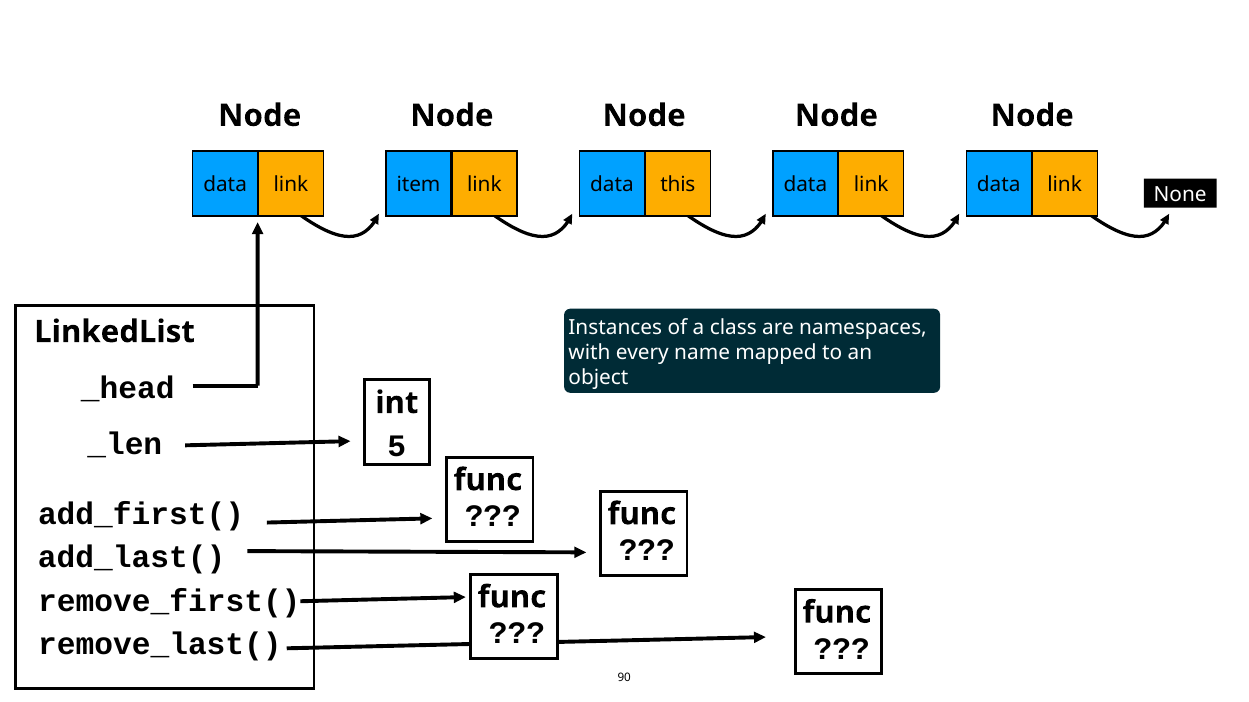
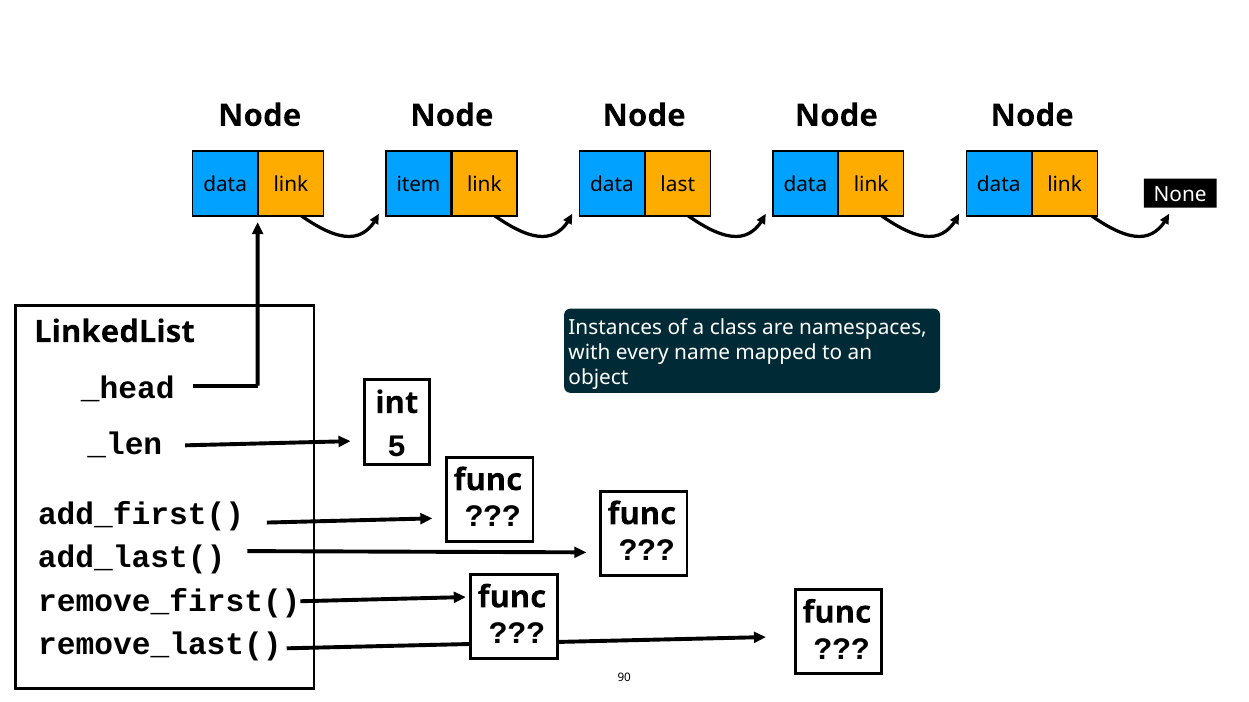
this: this -> last (678, 185)
